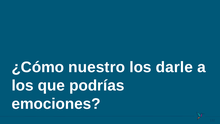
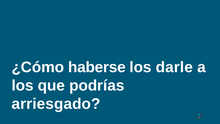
nuestro: nuestro -> haberse (97, 67)
emociones: emociones -> arriesgado (56, 104)
